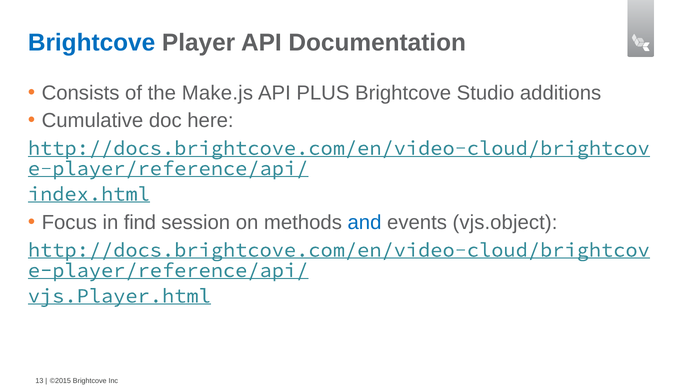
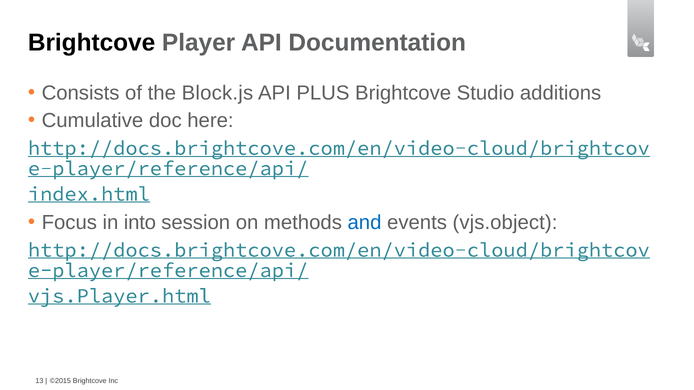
Brightcove colour: blue -> black (92, 43)
Make.js: Make.js -> Block.js (217, 93)
find: find -> into (140, 223)
